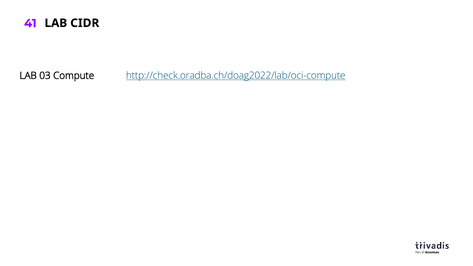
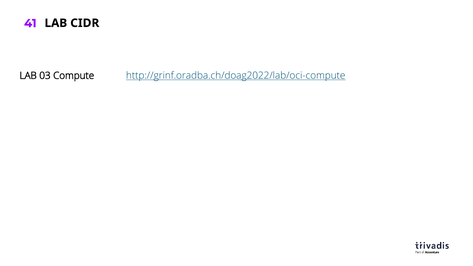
http://check.oradba.ch/doag2022/lab/oci-compute: http://check.oradba.ch/doag2022/lab/oci-compute -> http://grinf.oradba.ch/doag2022/lab/oci-compute (236, 76)
